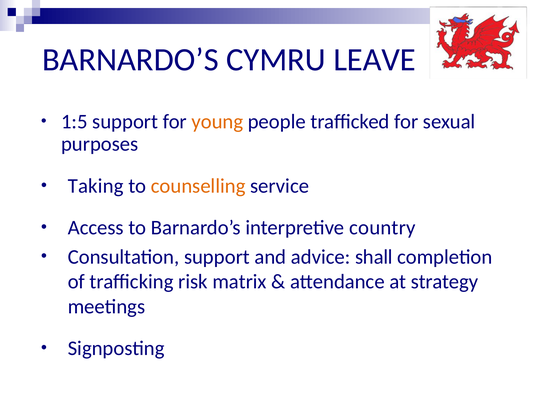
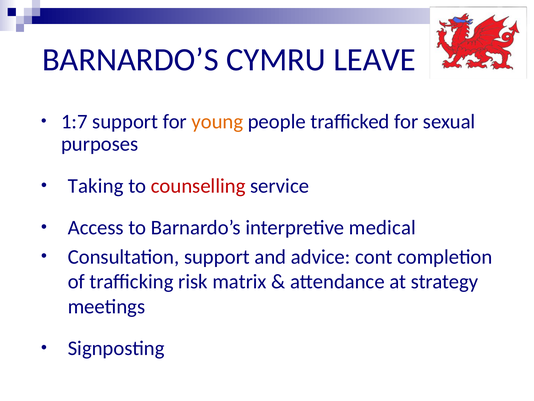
1:5: 1:5 -> 1:7 (74, 122)
counselling colour: orange -> red (198, 186)
country: country -> medical (382, 227)
shall: shall -> cont (374, 256)
